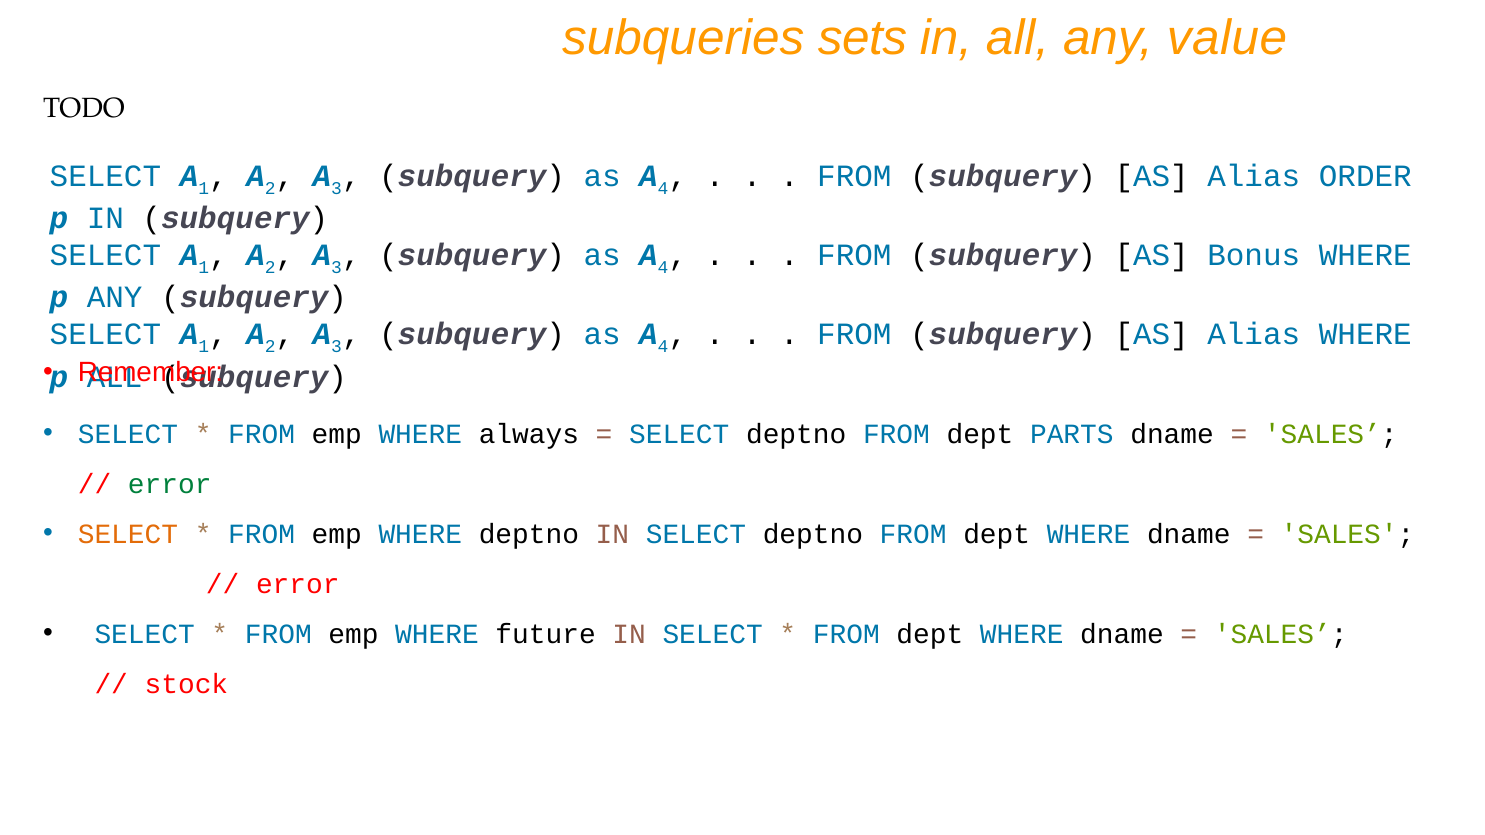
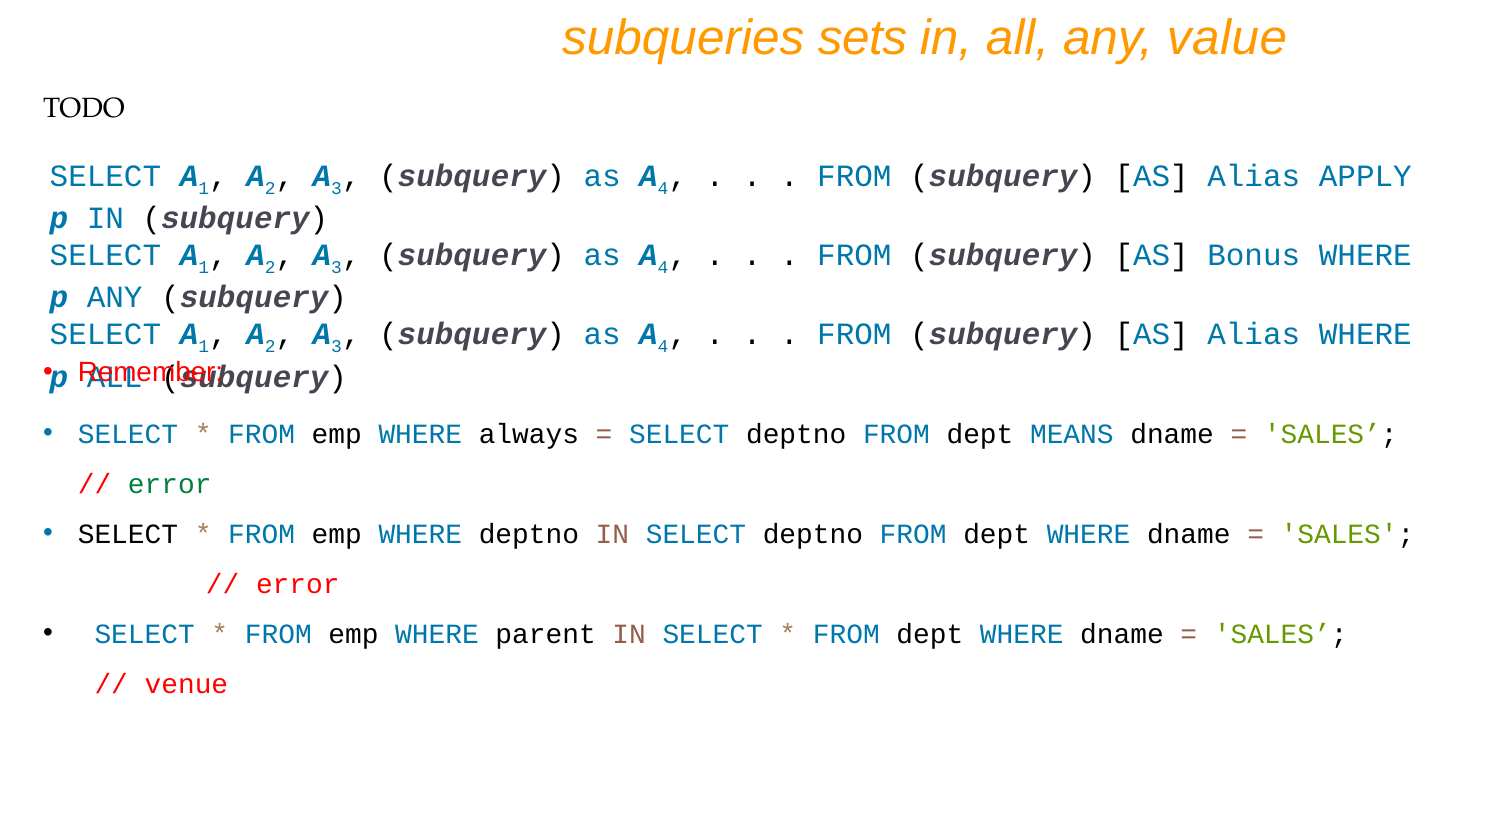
ORDER: ORDER -> APPLY (1365, 176)
PARTS: PARTS -> MEANS (1072, 434)
SELECT colour: orange -> black (128, 534)
future: future -> parent (546, 635)
stock: stock -> venue (186, 685)
